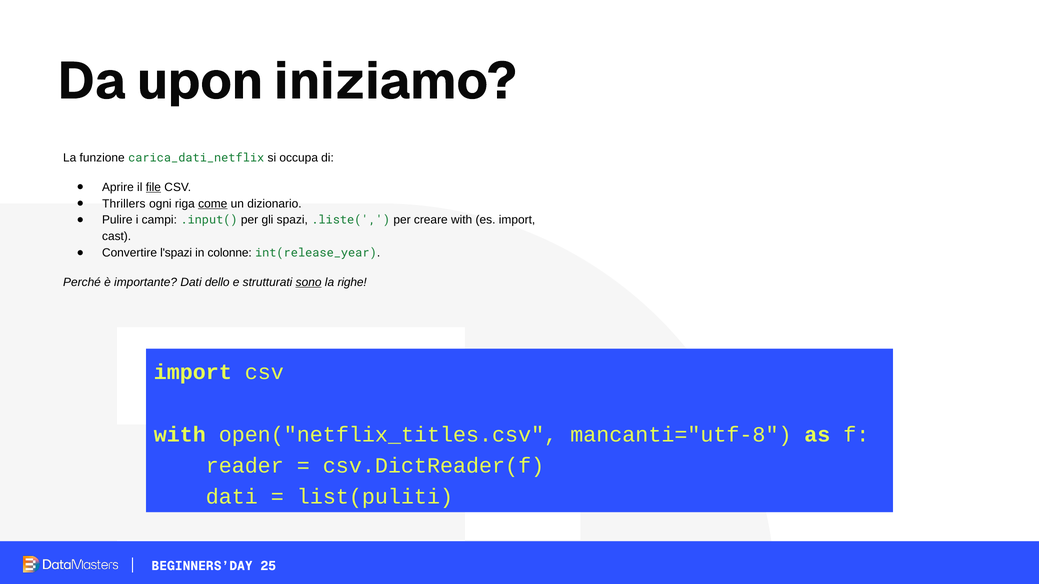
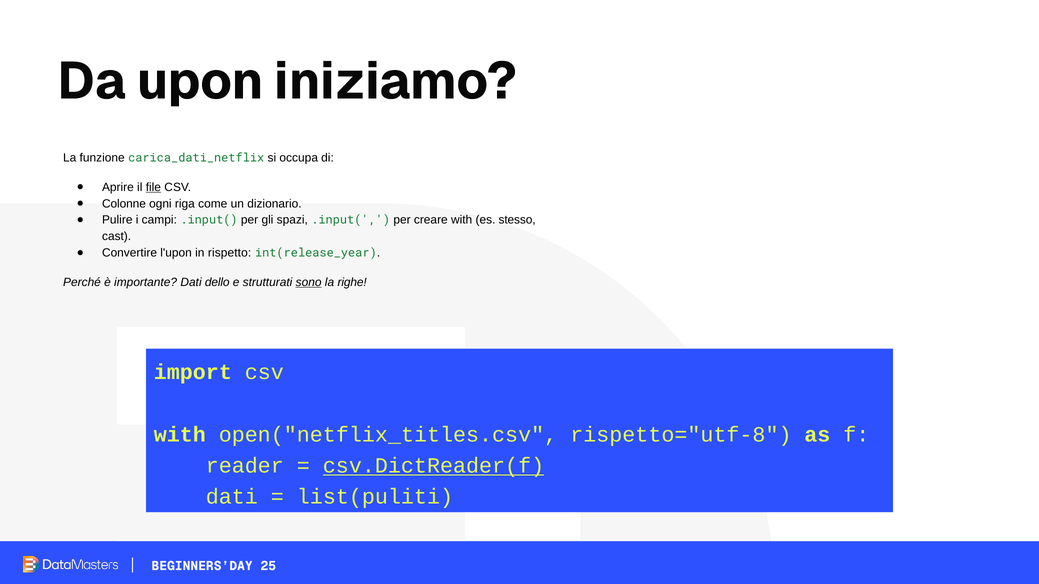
Thrillers: Thrillers -> Colonne (124, 204)
come underline: present -> none (213, 204)
spazi .liste(: .liste( -> .input( (351, 220)
es import: import -> stesso (517, 220)
l'spazi: l'spazi -> l'upon (176, 253)
colonne: colonne -> rispetto (230, 253)
mancanti="utf-8: mancanti="utf-8 -> rispetto="utf-8 (681, 435)
csv.DictReader(f underline: none -> present (434, 466)
